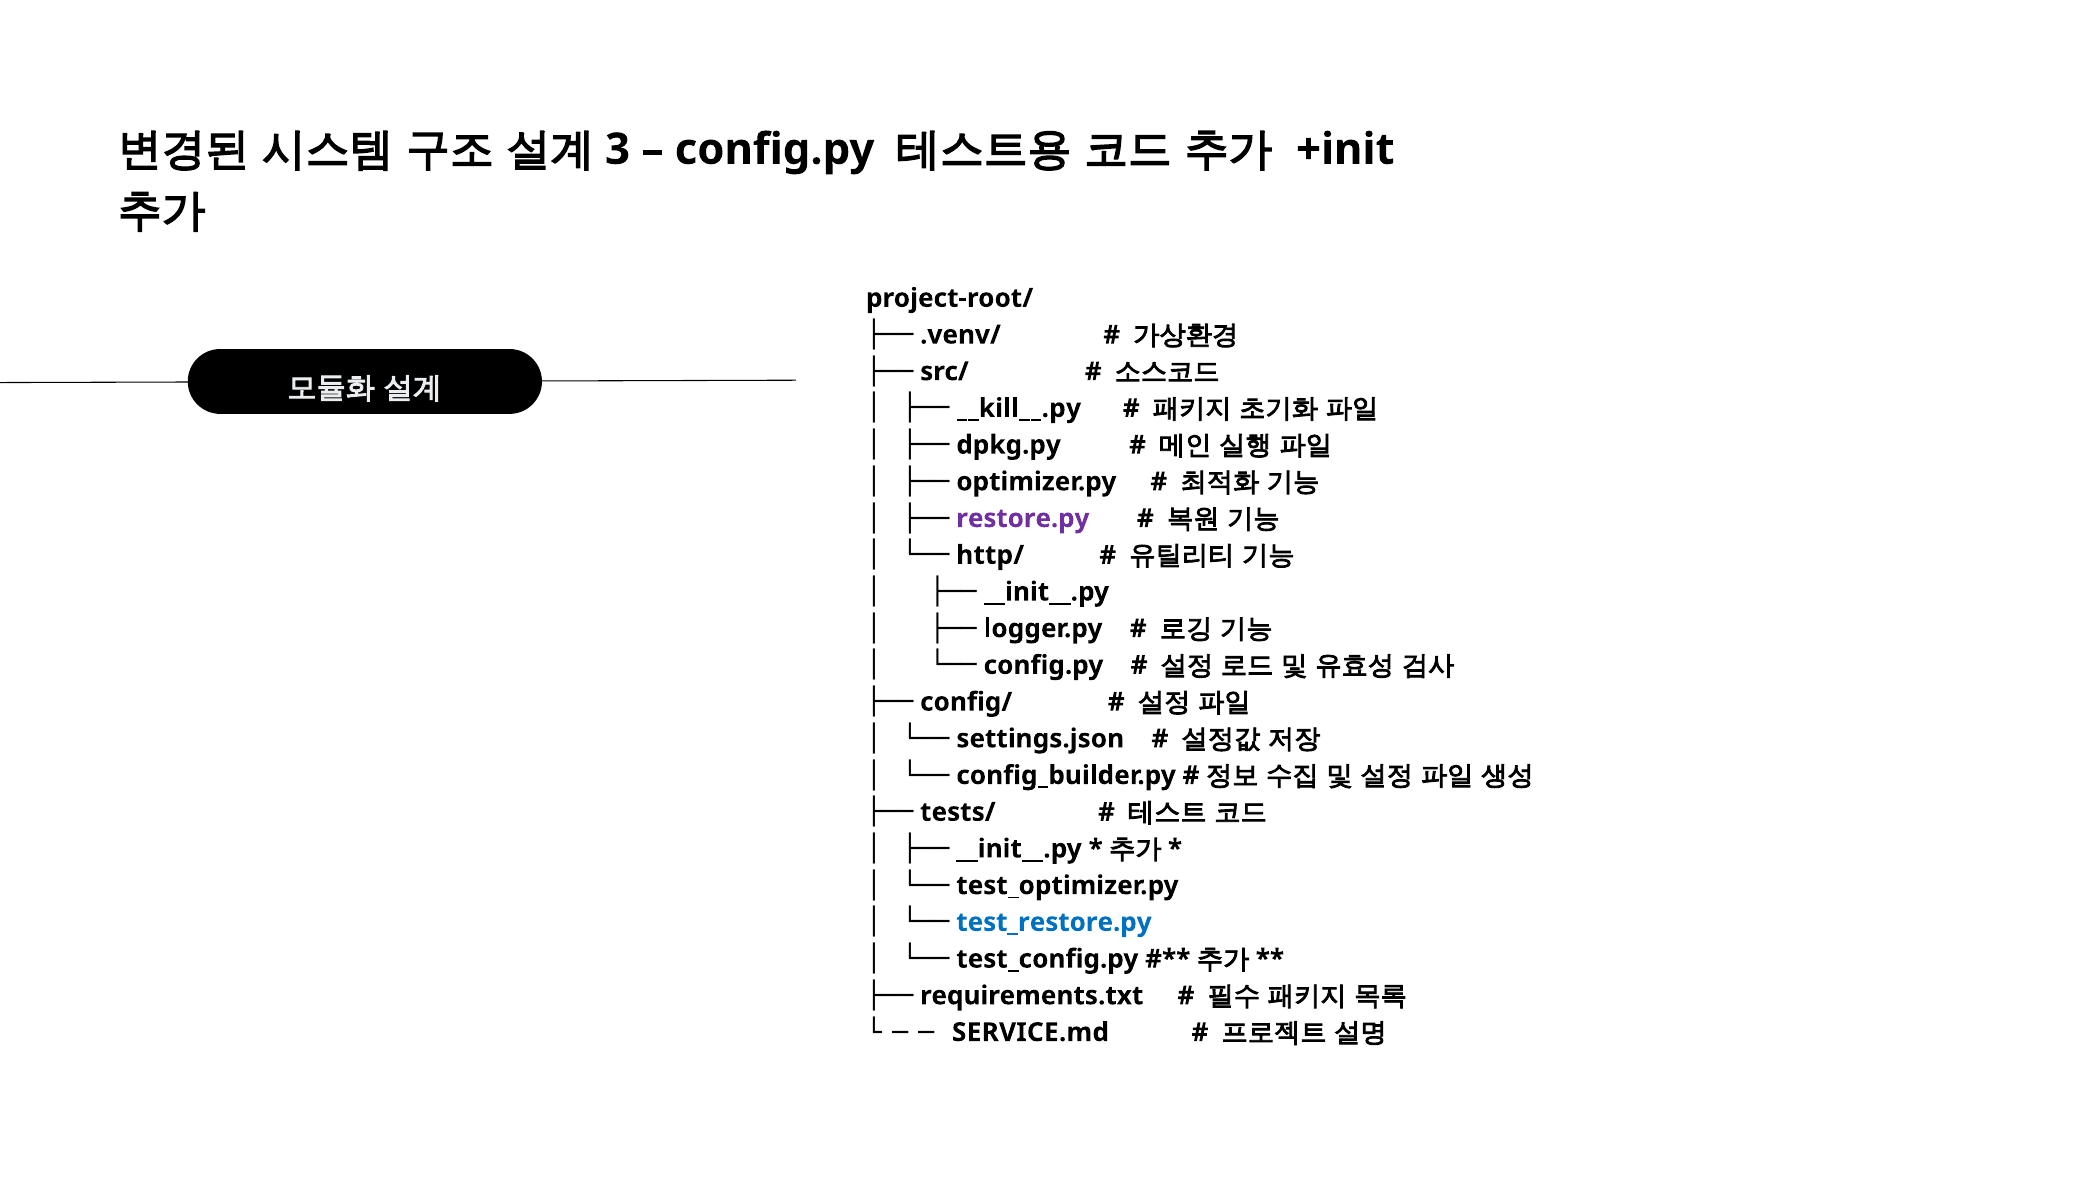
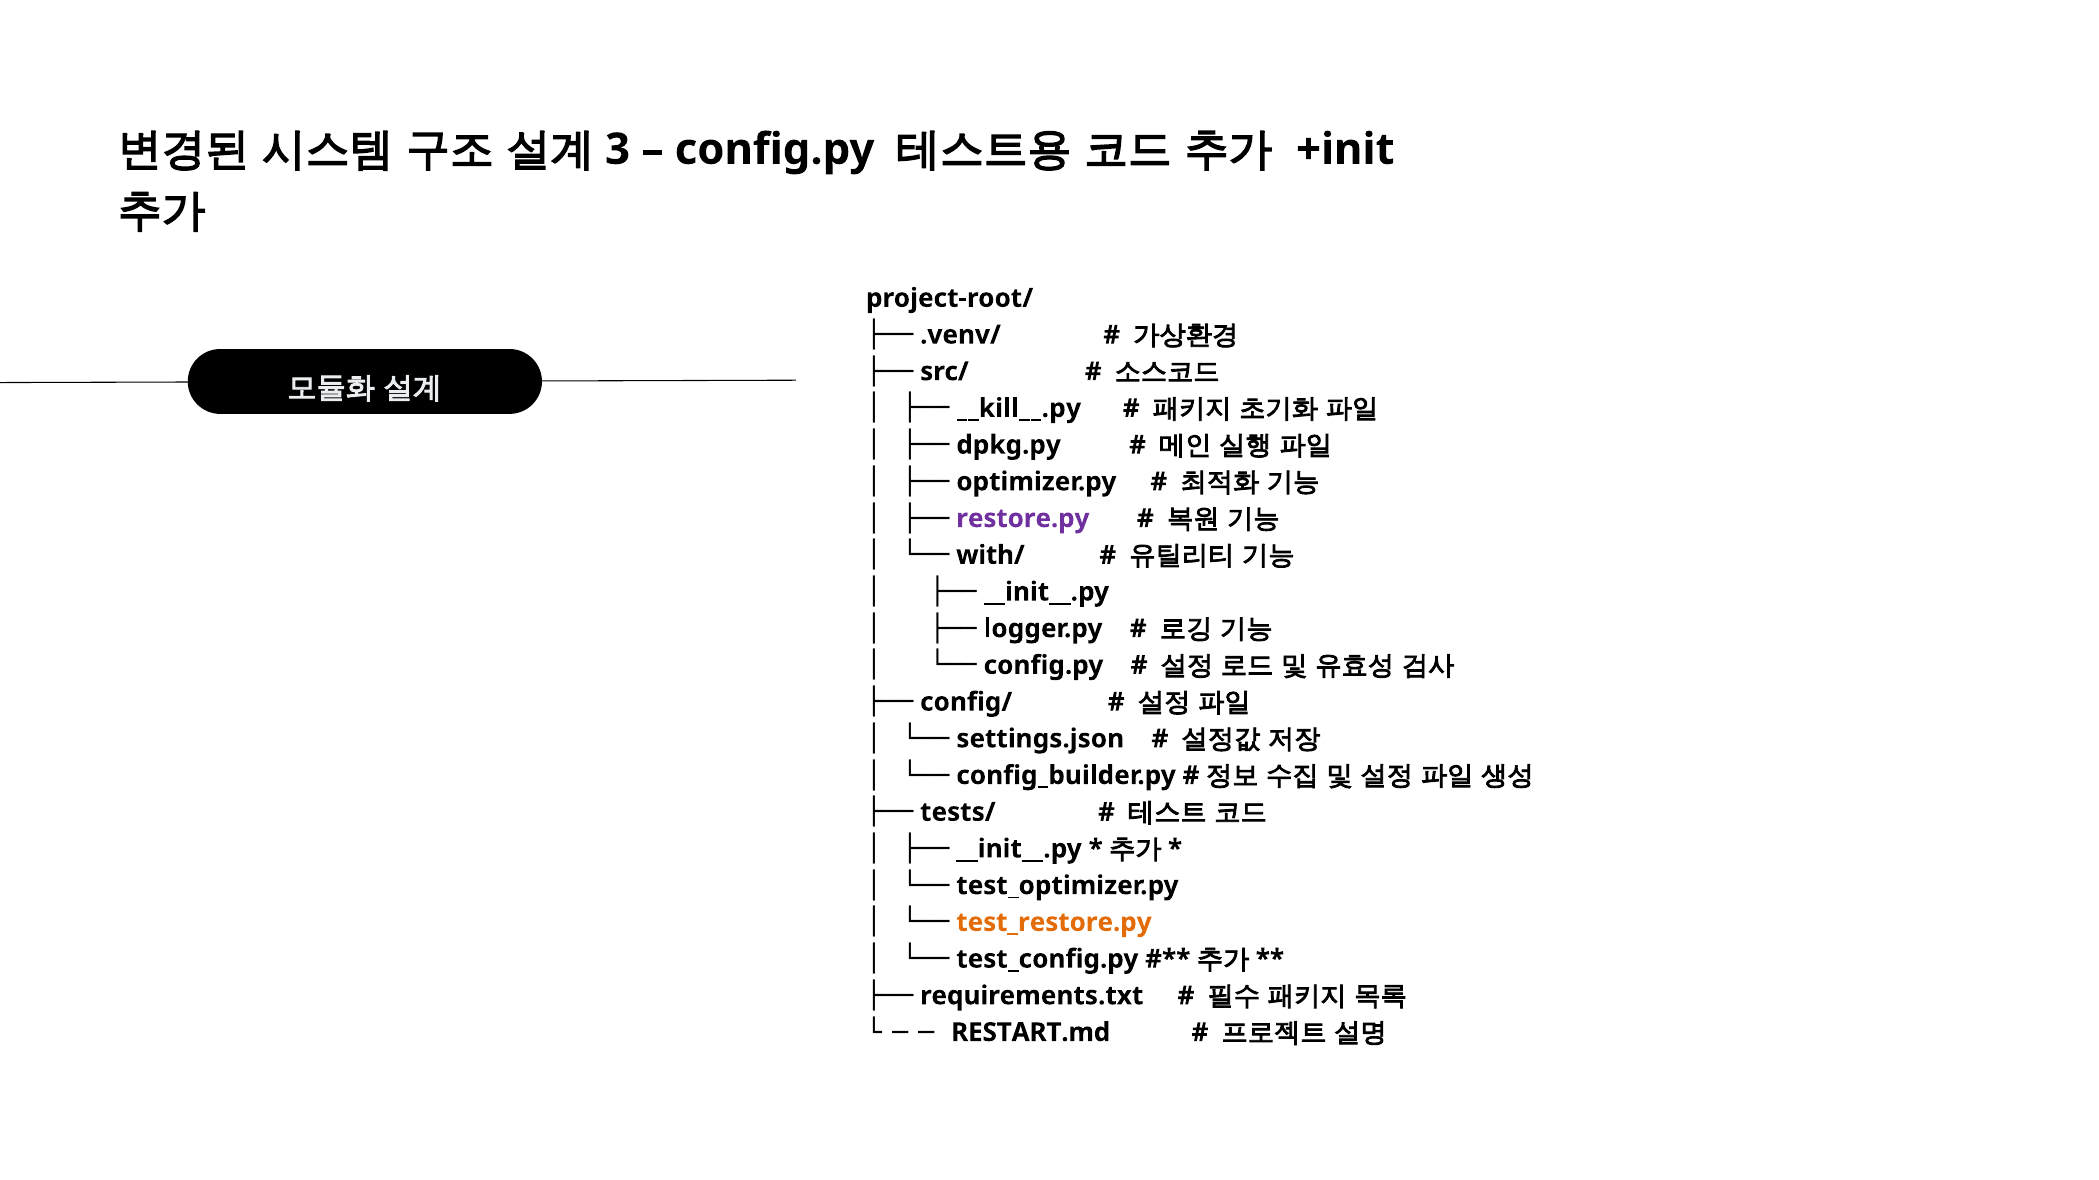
http/: http/ -> with/ (990, 555)
test_restore.py colour: blue -> orange (1054, 923)
SERVICE.md: SERVICE.md -> RESTART.md (1031, 1033)
